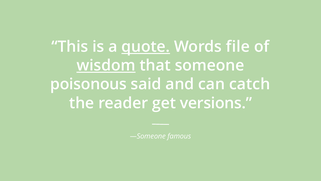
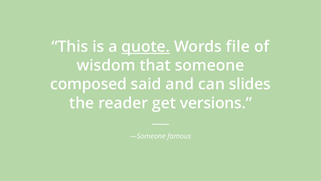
wisdom underline: present -> none (106, 65)
poisonous: poisonous -> composed (89, 84)
catch: catch -> slides (250, 84)
